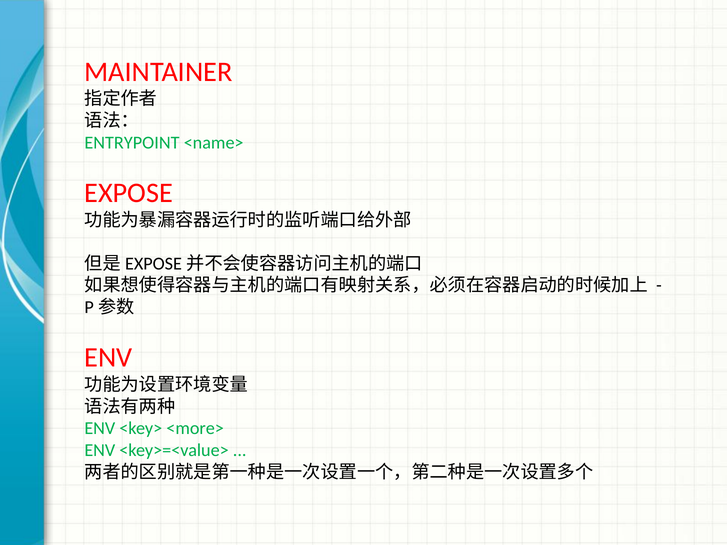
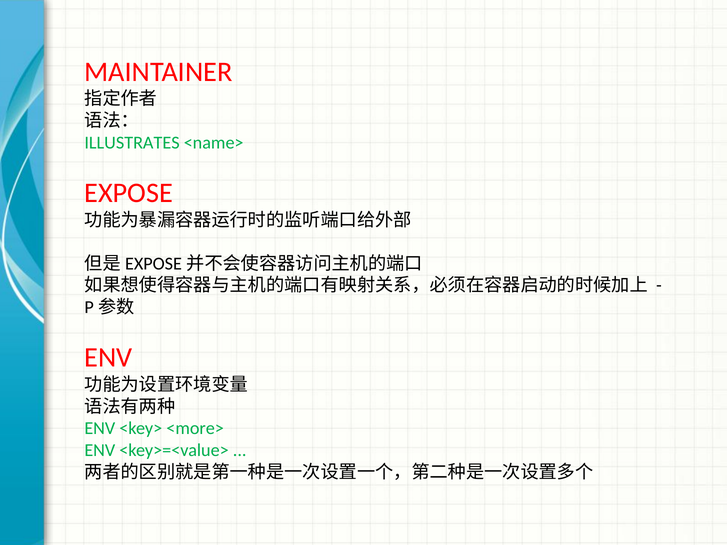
ENTRYPOINT: ENTRYPOINT -> ILLUSTRATES (132, 143)
